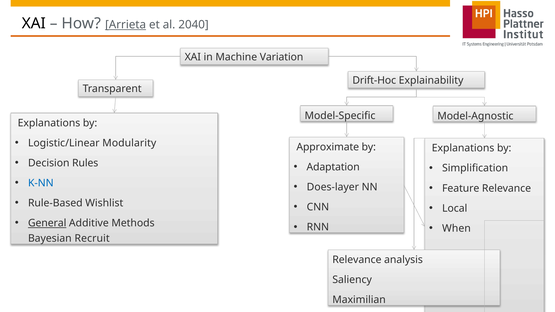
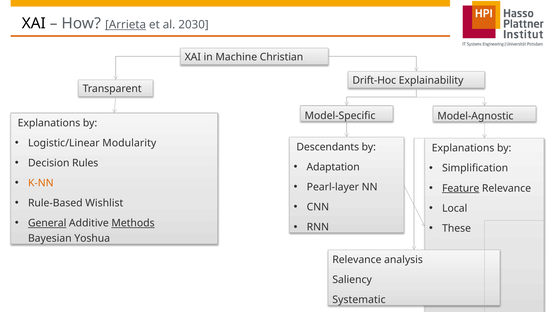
2040: 2040 -> 2030 (194, 25)
Variation: Variation -> Christian (282, 57)
Approximate: Approximate -> Descendants (328, 147)
K-NN colour: blue -> orange (41, 183)
Does-layer: Does-layer -> Pearl-layer (333, 187)
Feature underline: none -> present (461, 188)
Methods underline: none -> present (133, 223)
When: When -> These (457, 228)
Recruit: Recruit -> Yoshua (92, 239)
Maximilian: Maximilian -> Systematic (359, 300)
